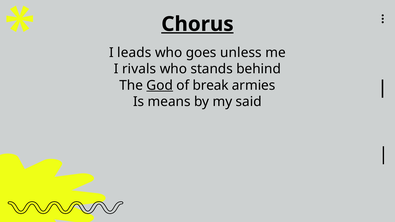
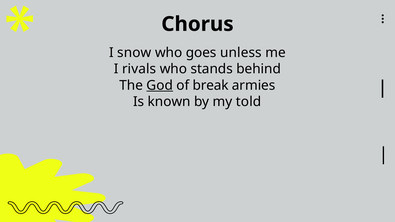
Chorus underline: present -> none (197, 24)
leads: leads -> snow (134, 53)
means: means -> known (169, 102)
said: said -> told (249, 102)
